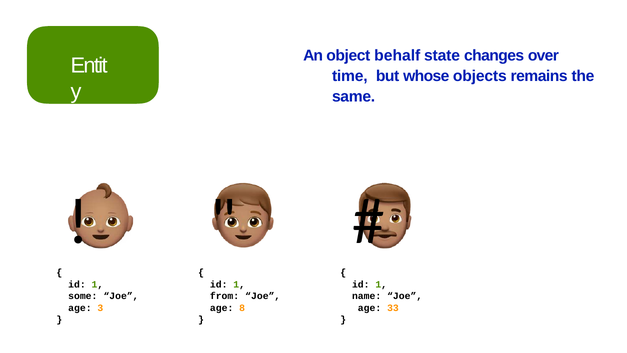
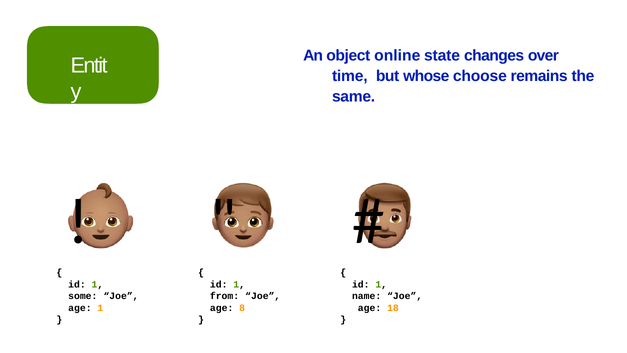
behalf: behalf -> online (397, 55)
objects: objects -> choose (480, 76)
age 3: 3 -> 1 (100, 308)
33: 33 -> 18 (393, 308)
